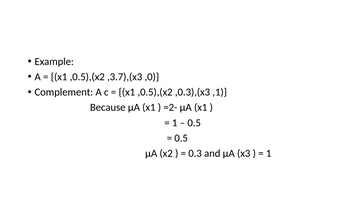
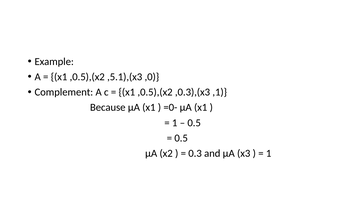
,3.7),(x3: ,3.7),(x3 -> ,5.1),(x3 (125, 77)
=2-: =2- -> =0- (170, 107)
